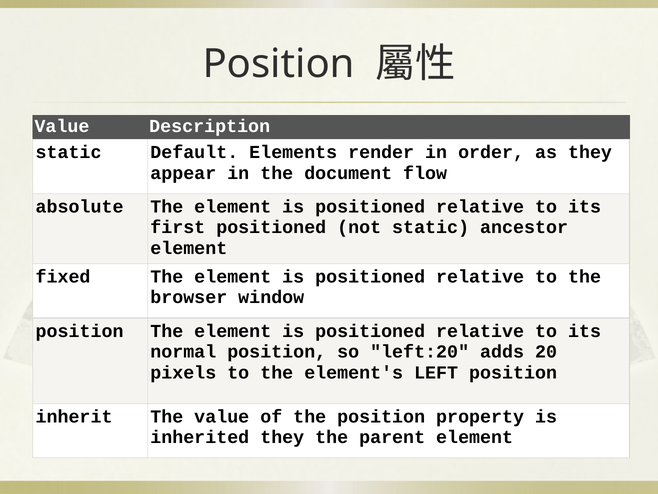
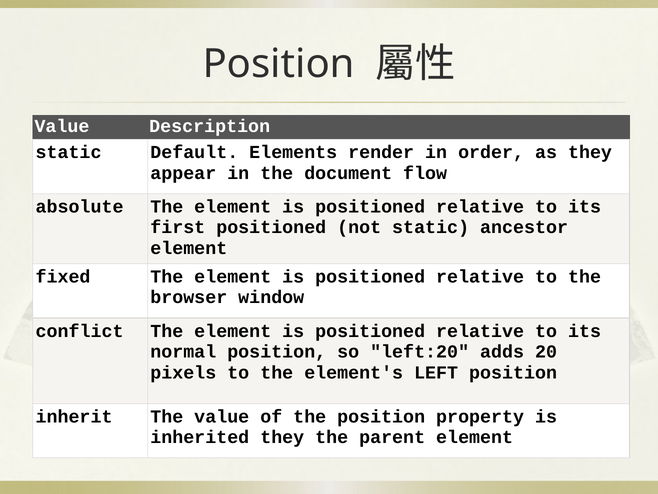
position: position -> conflict (80, 331)
